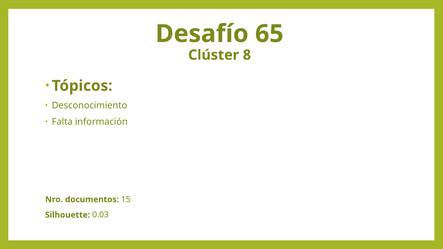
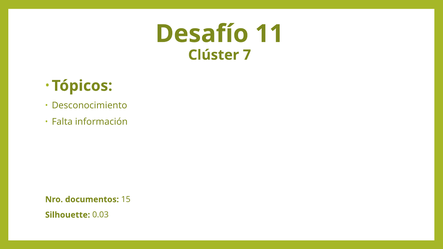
65: 65 -> 11 (269, 34)
8: 8 -> 7 (247, 55)
